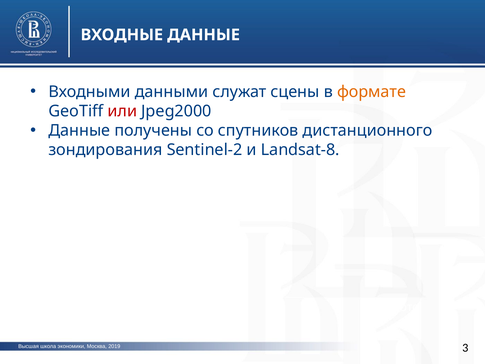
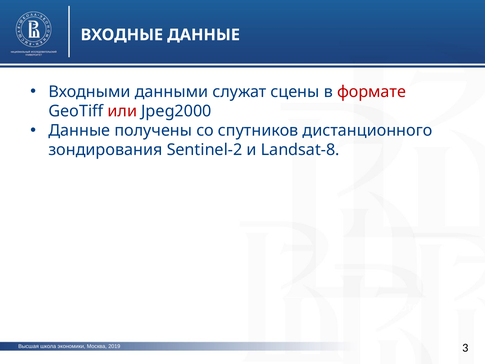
формате colour: orange -> red (372, 92)
